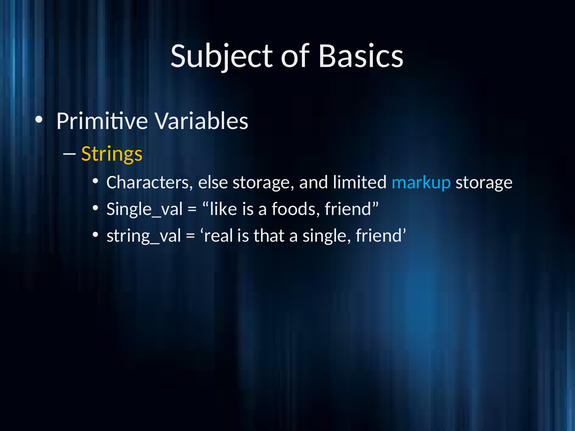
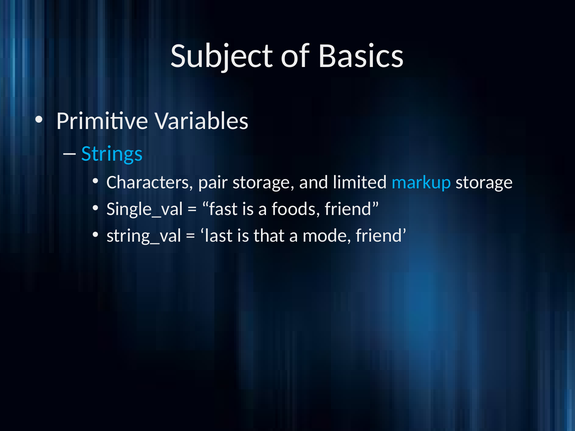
Strings colour: yellow -> light blue (112, 154)
else: else -> pair (213, 182)
like: like -> fast (220, 209)
real: real -> last (216, 236)
single: single -> mode (327, 236)
